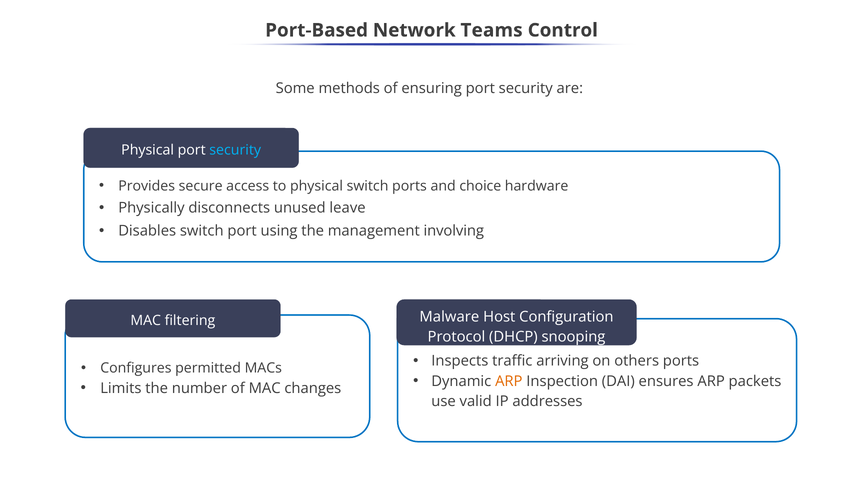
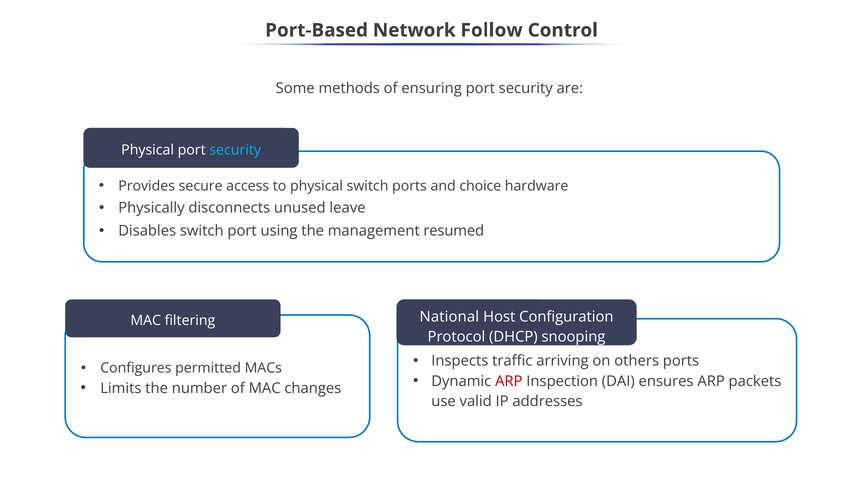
Teams: Teams -> Follow (492, 30)
involving: involving -> resumed (454, 231)
Malware: Malware -> National (449, 317)
ARP colour: orange -> red (509, 382)
